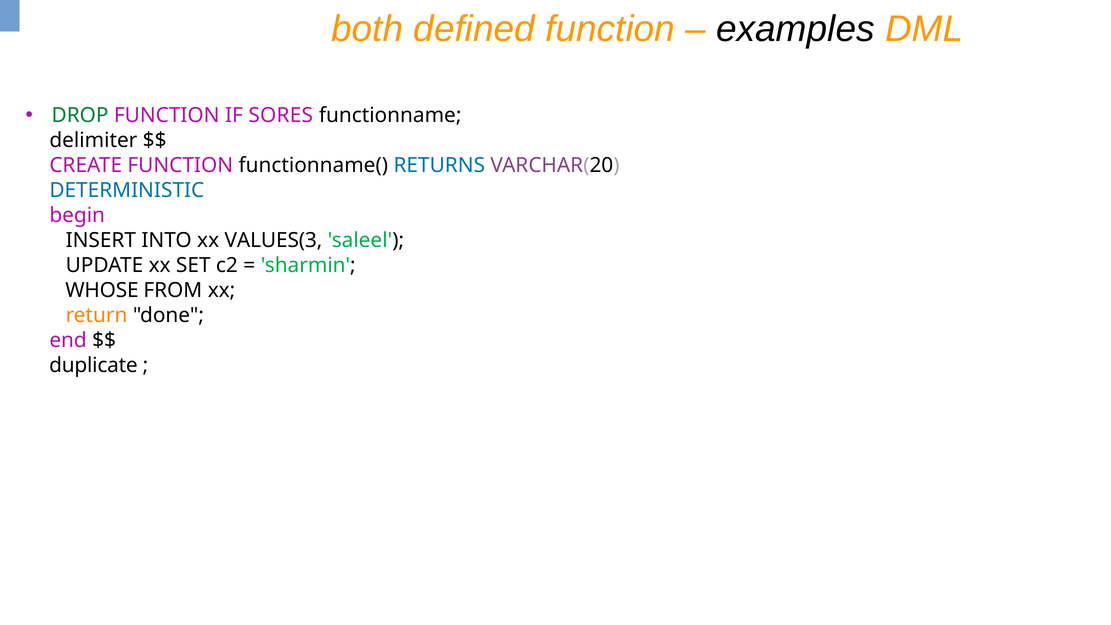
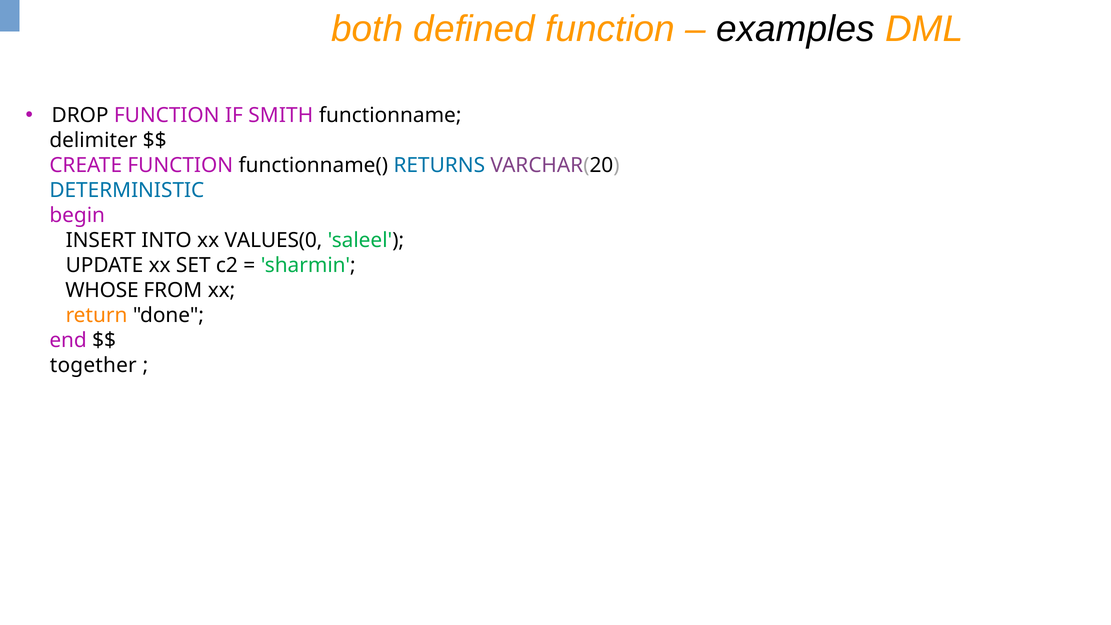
DROP colour: green -> black (80, 115)
SORES: SORES -> SMITH (281, 115)
VALUES(3: VALUES(3 -> VALUES(0 (273, 240)
duplicate: duplicate -> together (93, 365)
